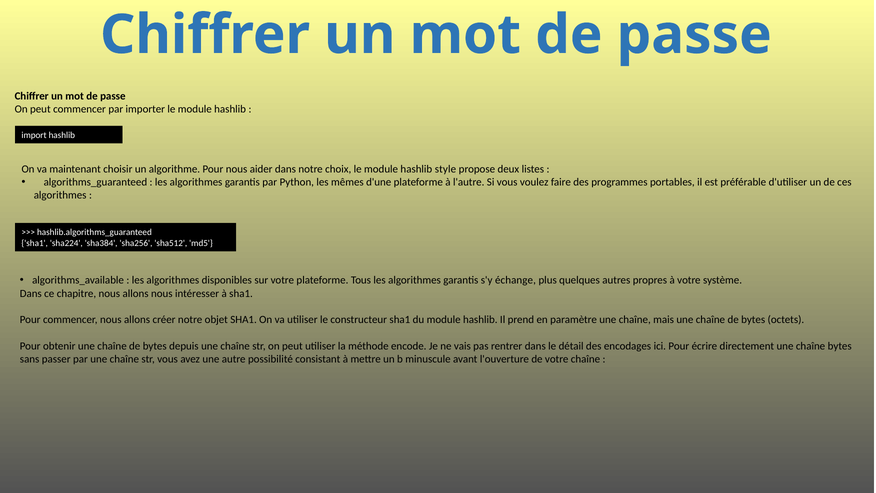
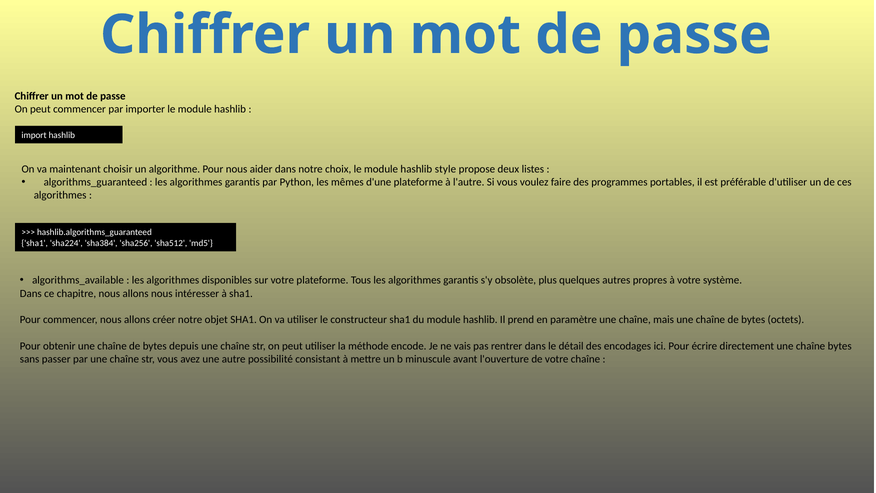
échange: échange -> obsolète (516, 280)
